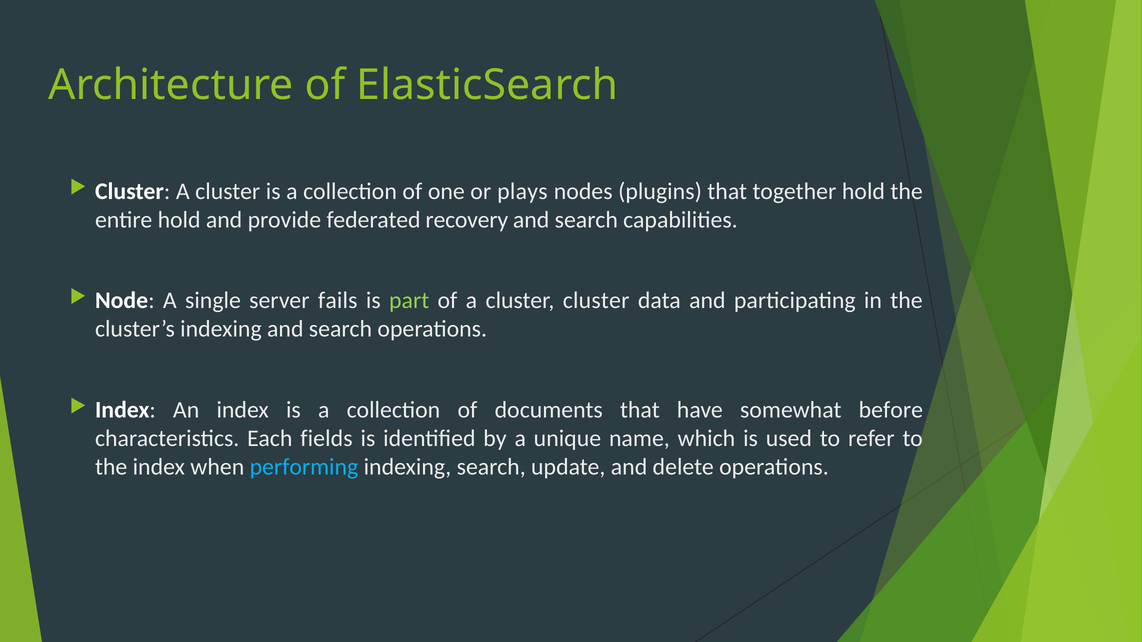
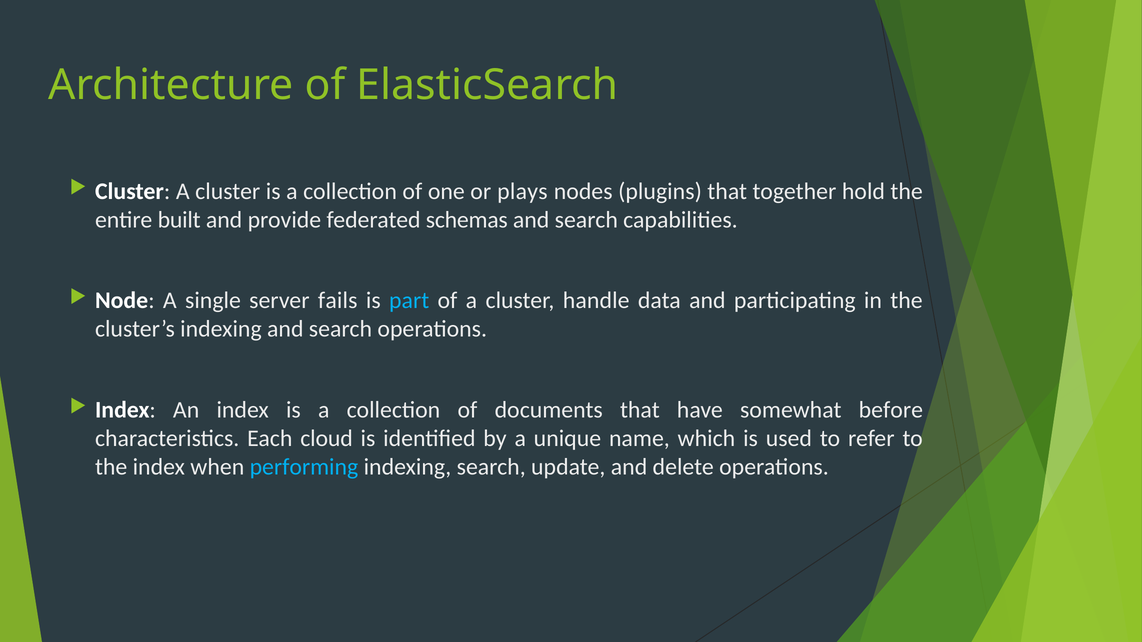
entire hold: hold -> built (179, 220)
recovery: recovery -> schemas (467, 220)
part colour: light green -> light blue (409, 301)
cluster cluster: cluster -> handle (596, 301)
fields: fields -> cloud (327, 439)
